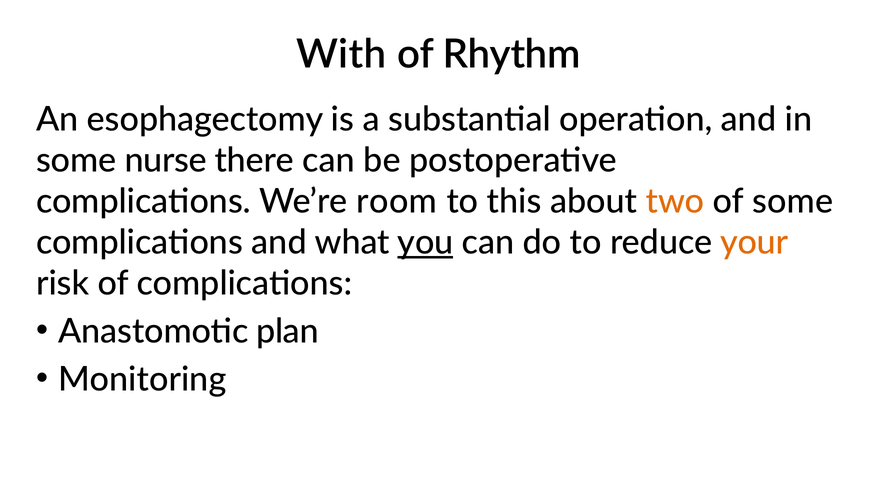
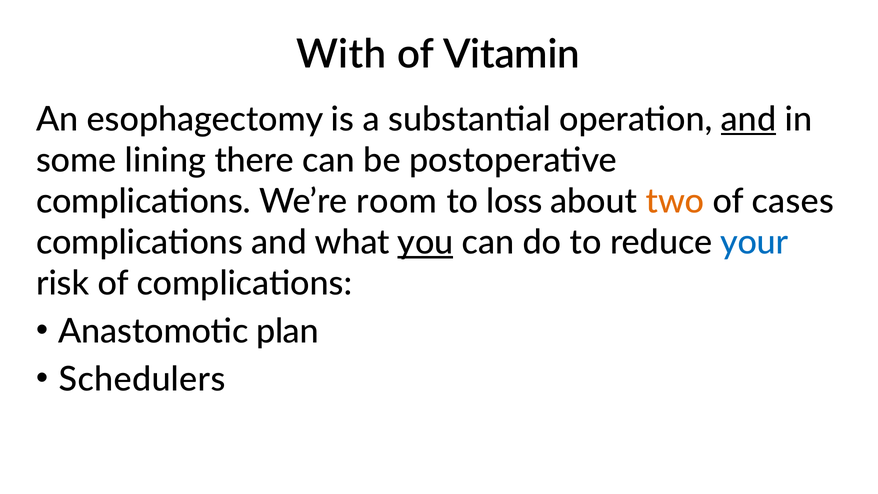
Rhythm: Rhythm -> Vitamin (511, 54)
and underline: none -> present (749, 119)
nurse: nurse -> lining (165, 160)
this: this -> loss (514, 201)
of some: some -> cases (793, 201)
your colour: orange -> blue (754, 242)
Monitoring: Monitoring -> Schedulers (142, 379)
